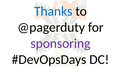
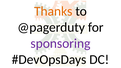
Thanks colour: blue -> orange (53, 11)
